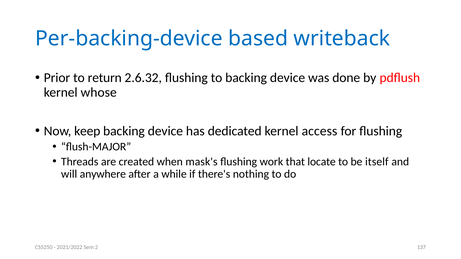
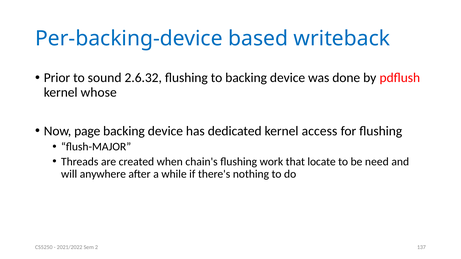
return: return -> sound (105, 78)
keep: keep -> page (87, 131)
mask's: mask's -> chain's (202, 162)
itself: itself -> need (377, 162)
